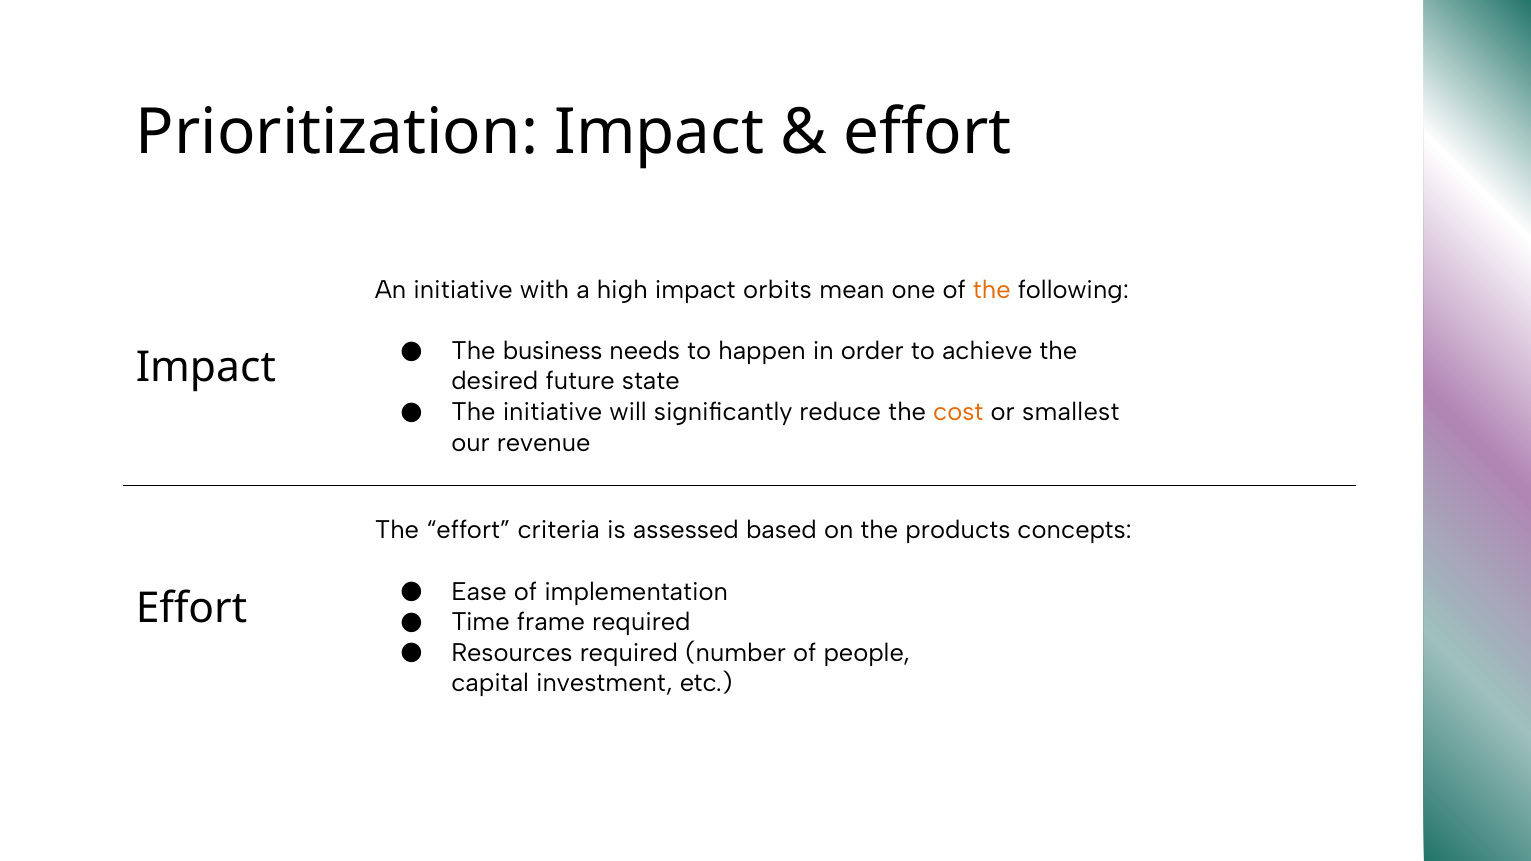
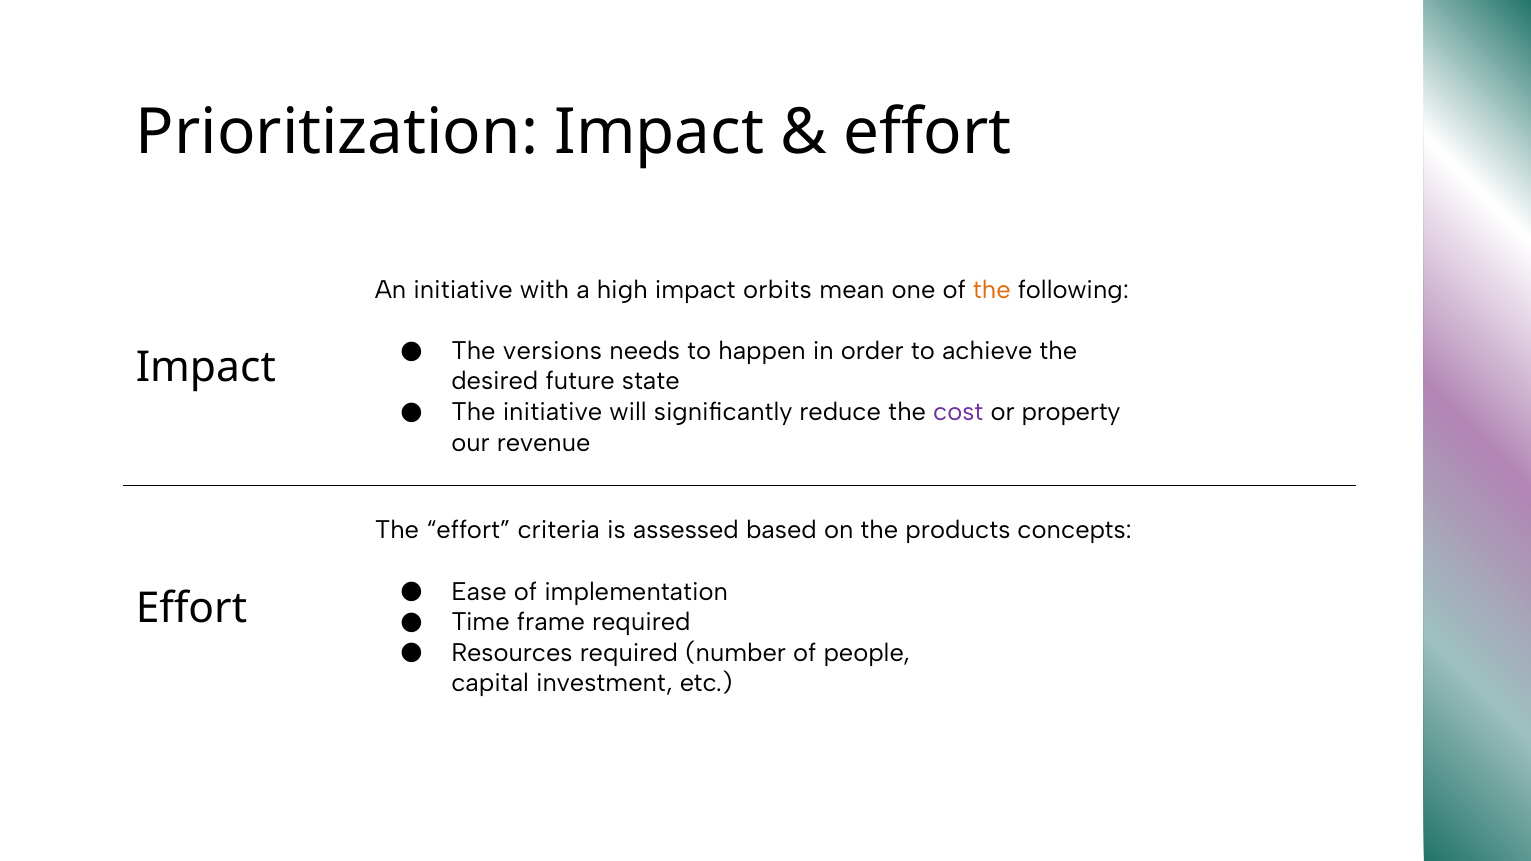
business: business -> versions (552, 351)
cost colour: orange -> purple (958, 412)
smallest: smallest -> property (1071, 412)
